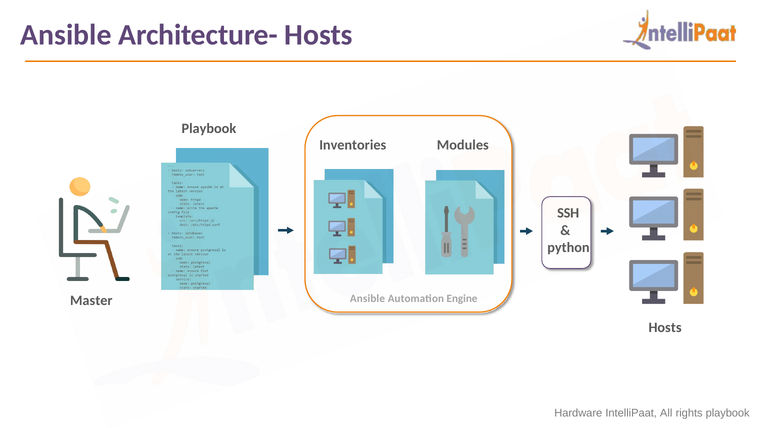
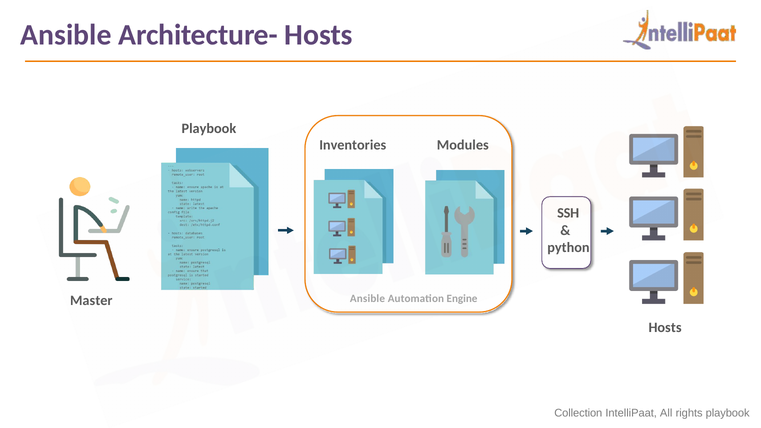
Hardware: Hardware -> Collection (578, 413)
